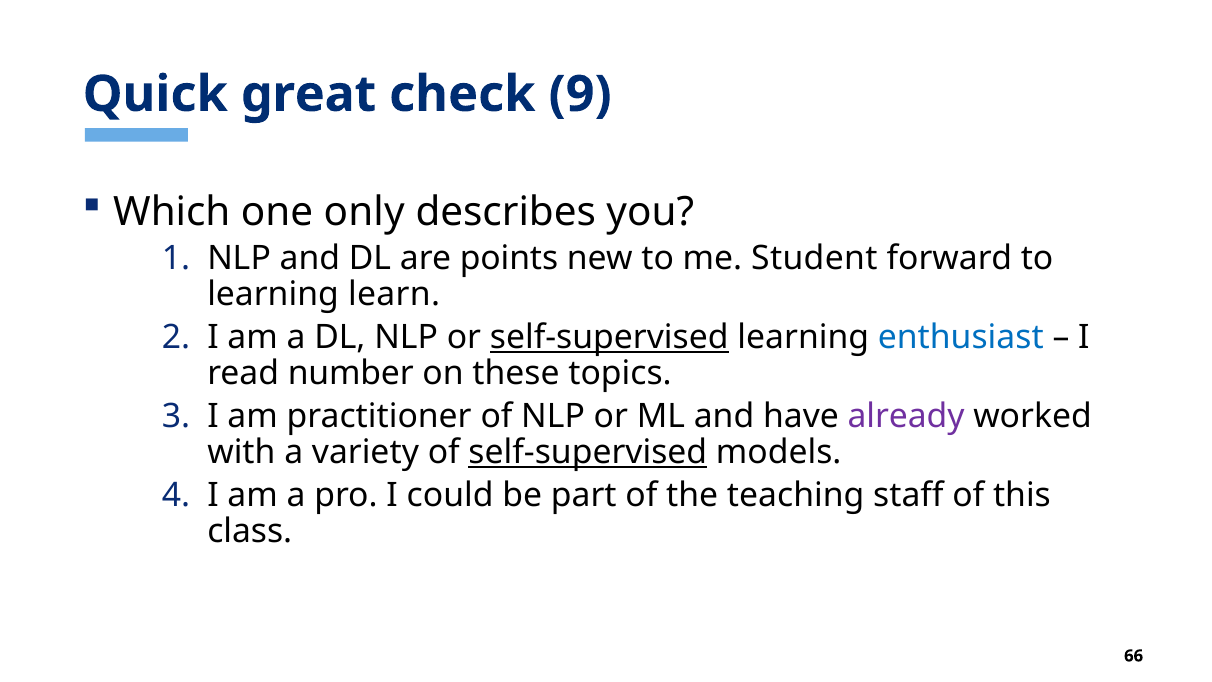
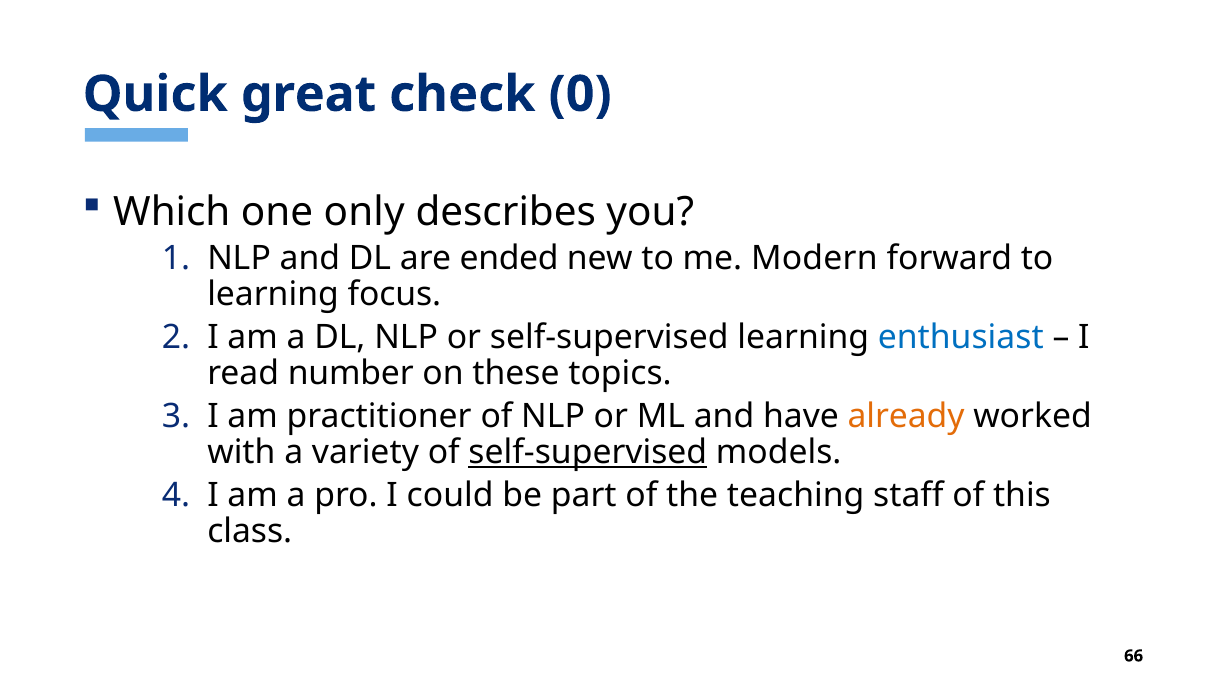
9: 9 -> 0 (580, 94)
points: points -> ended (509, 258)
Student: Student -> Modern (814, 258)
learn: learn -> focus (394, 295)
self-supervised underline: present -> none (609, 337)
already colour: purple -> orange (906, 416)
